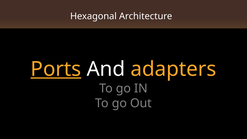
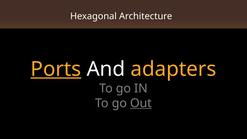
Out underline: none -> present (141, 103)
